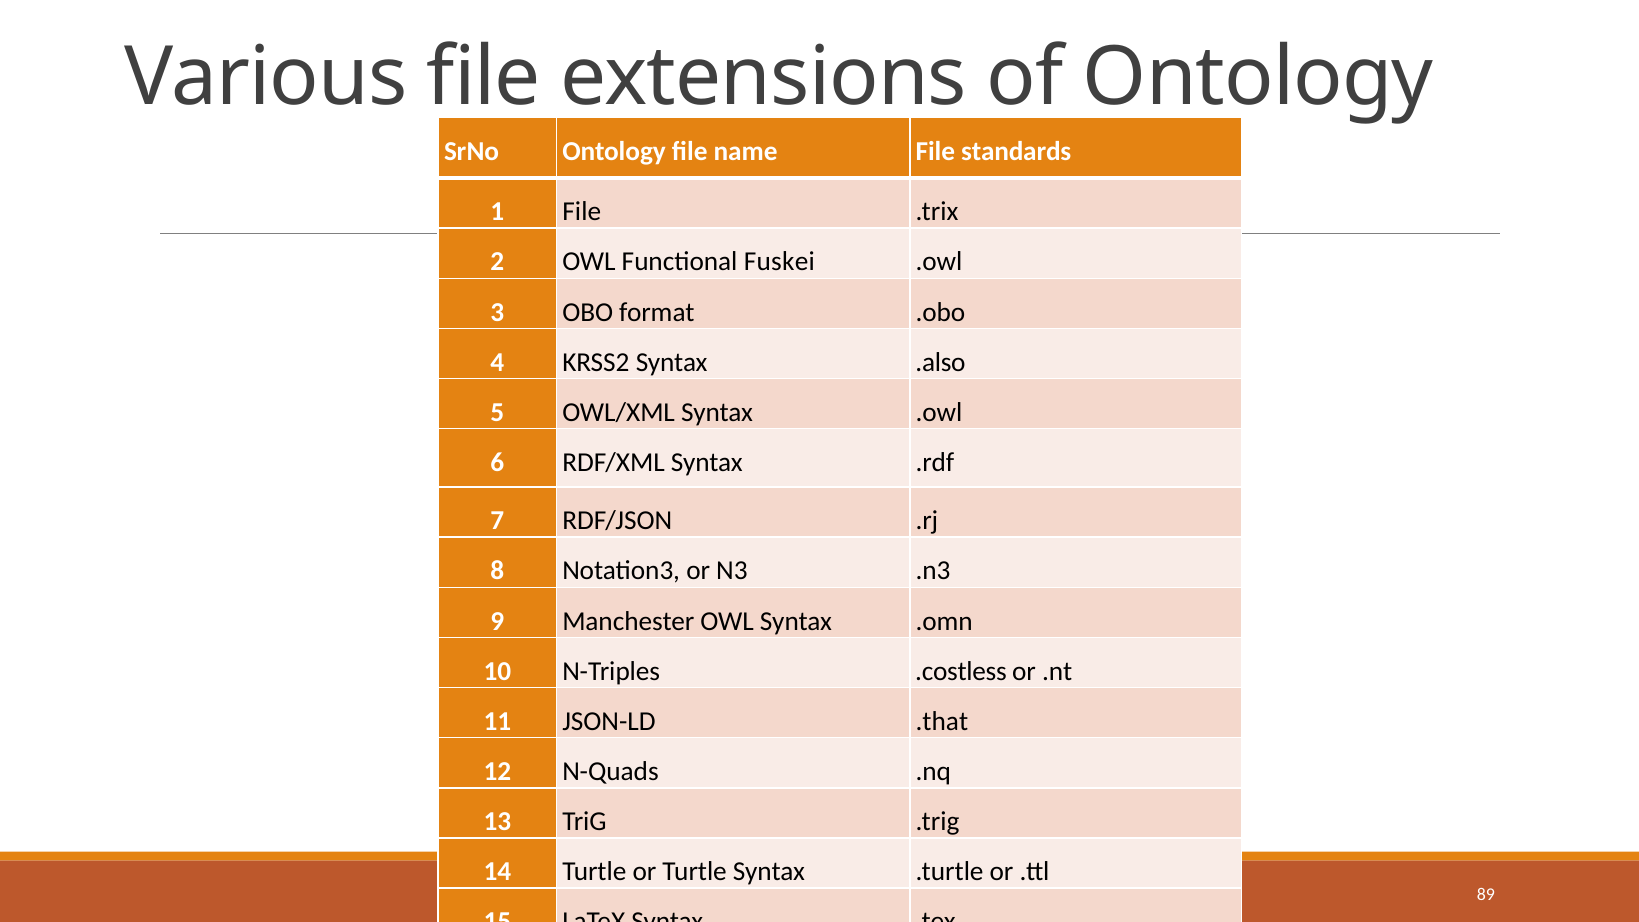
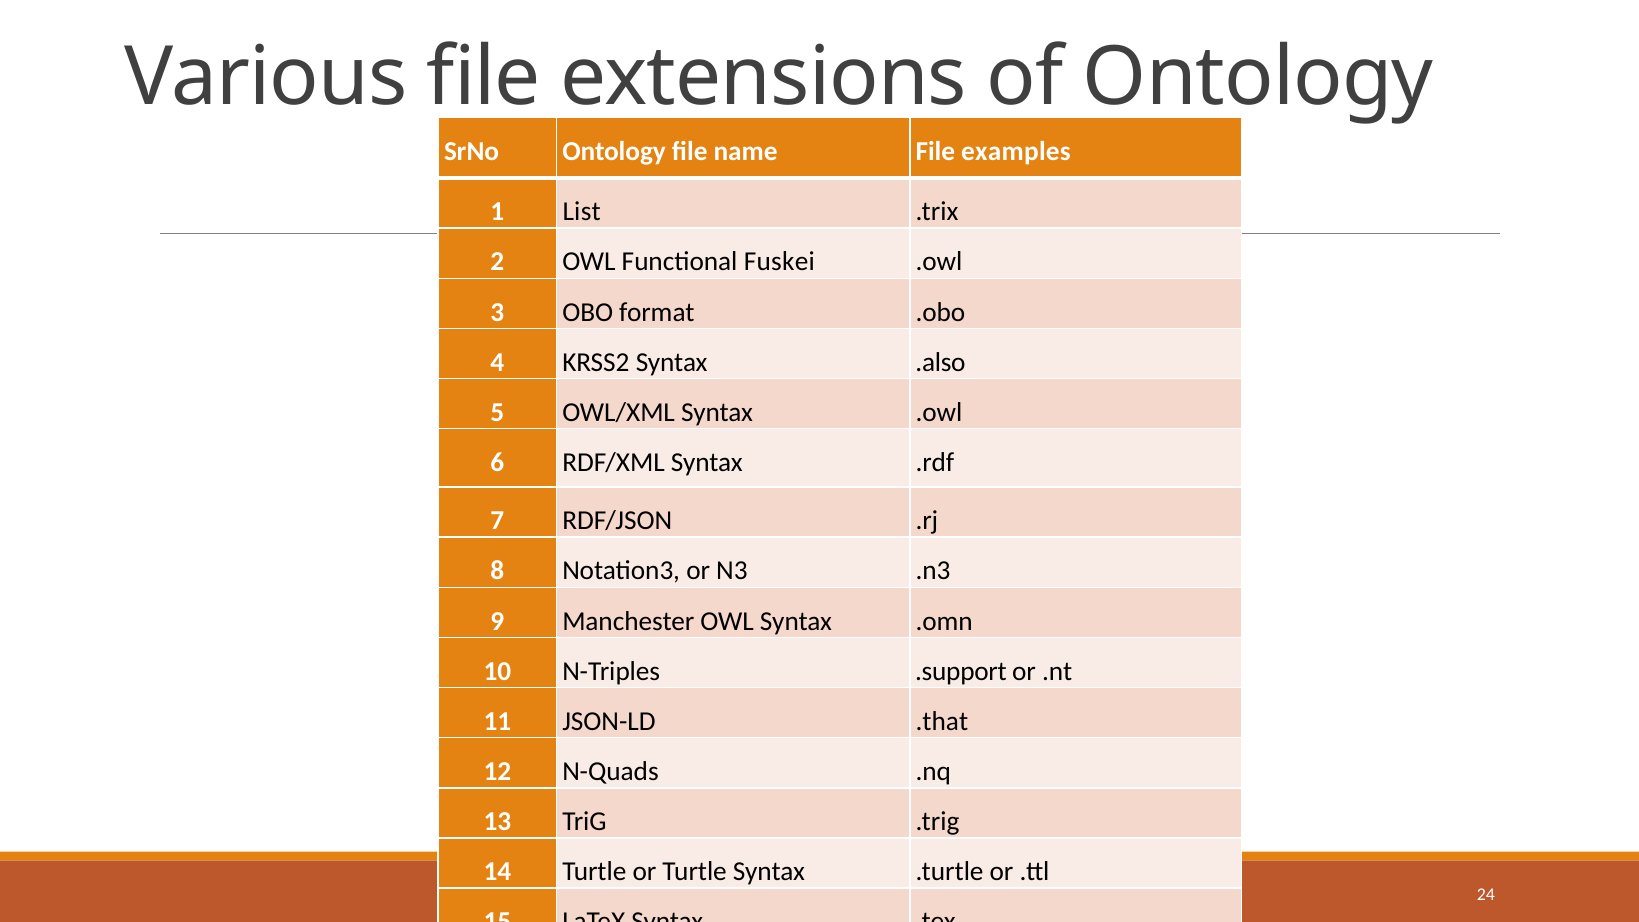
standards: standards -> examples (1016, 151)
1 File: File -> List (582, 212)
.costless: .costless -> .support (961, 671)
89: 89 -> 24 (1486, 894)
